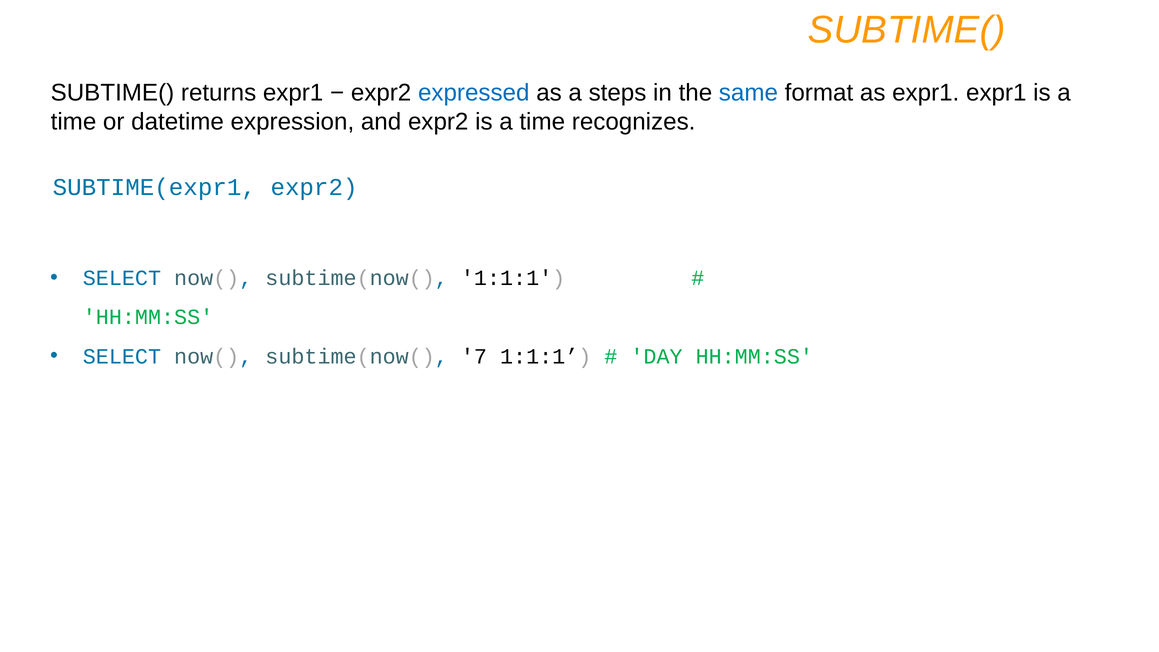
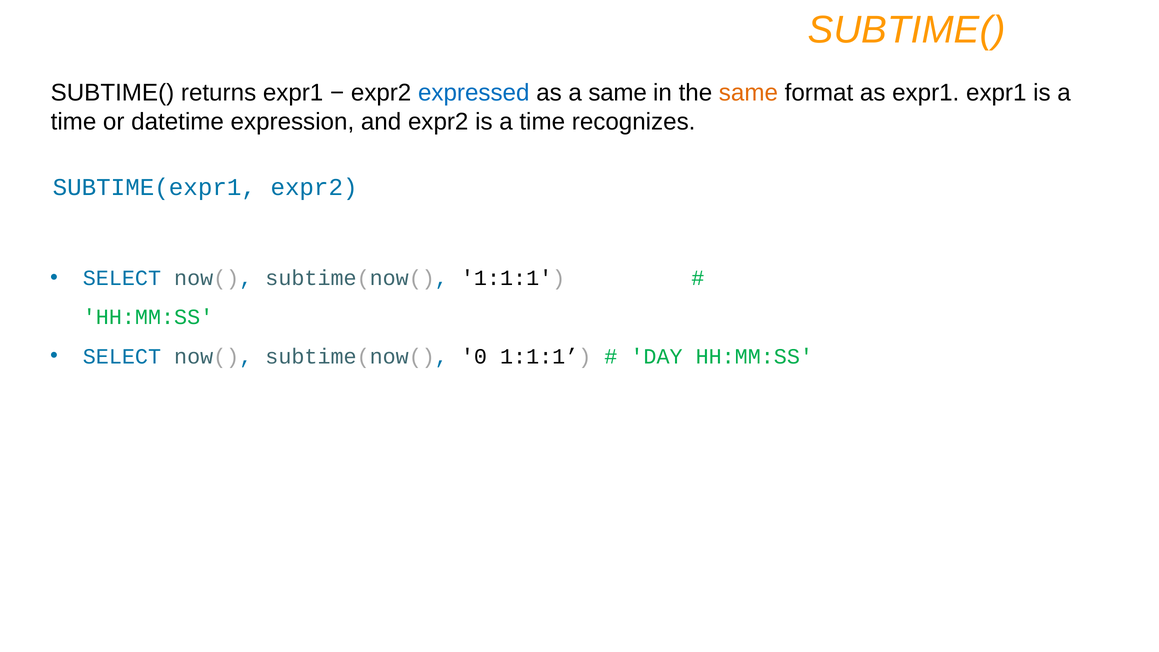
a steps: steps -> same (618, 93)
same colour: blue -> orange (748, 93)
7: 7 -> 0 (474, 356)
